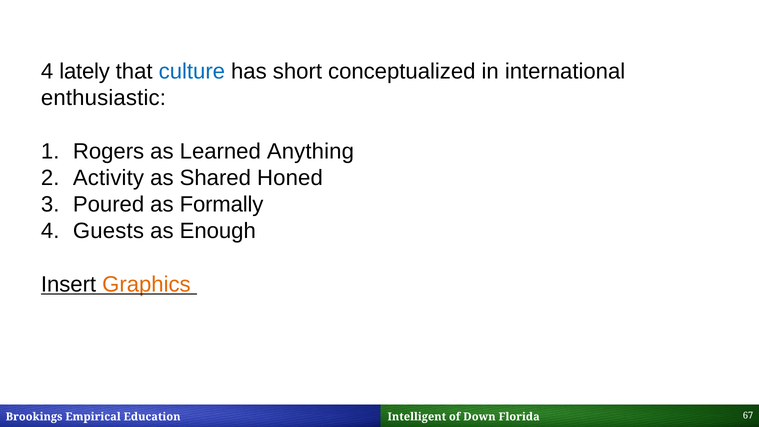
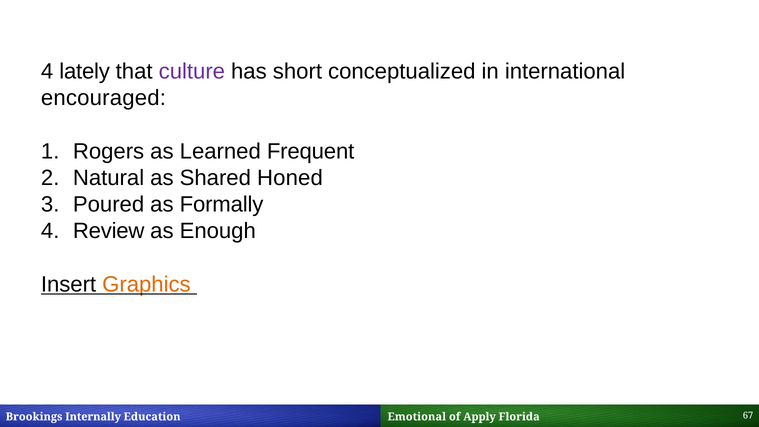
culture colour: blue -> purple (192, 72)
enthusiastic: enthusiastic -> encouraged (103, 98)
Anything: Anything -> Frequent (311, 151)
Activity: Activity -> Natural (109, 178)
Guests: Guests -> Review (109, 231)
Empirical: Empirical -> Internally (93, 417)
Intelligent: Intelligent -> Emotional (417, 417)
Down: Down -> Apply (479, 417)
